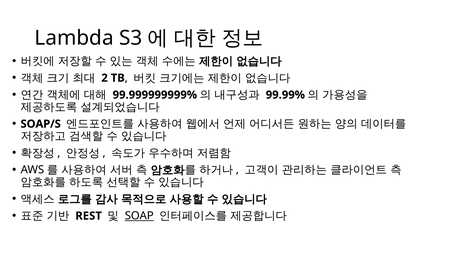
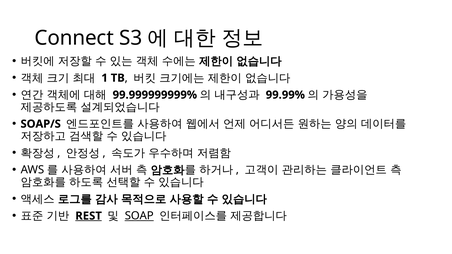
Lambda: Lambda -> Connect (74, 38)
2: 2 -> 1 (105, 78)
REST underline: none -> present (89, 216)
